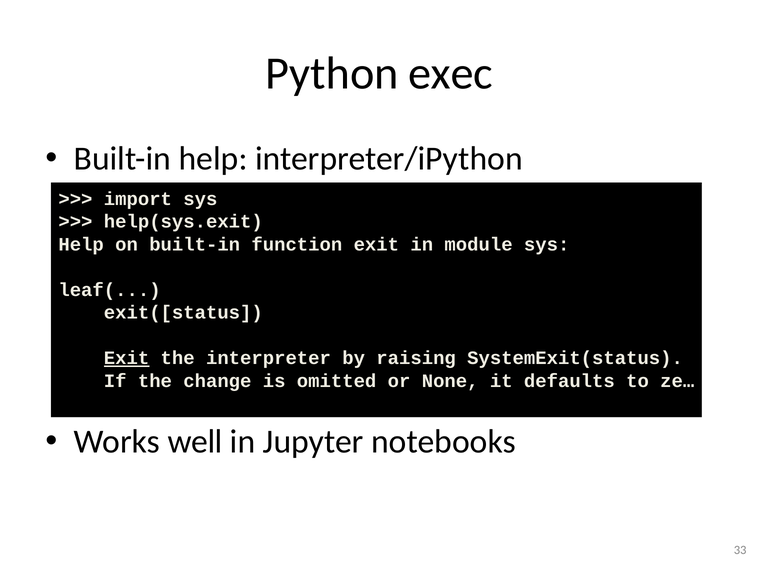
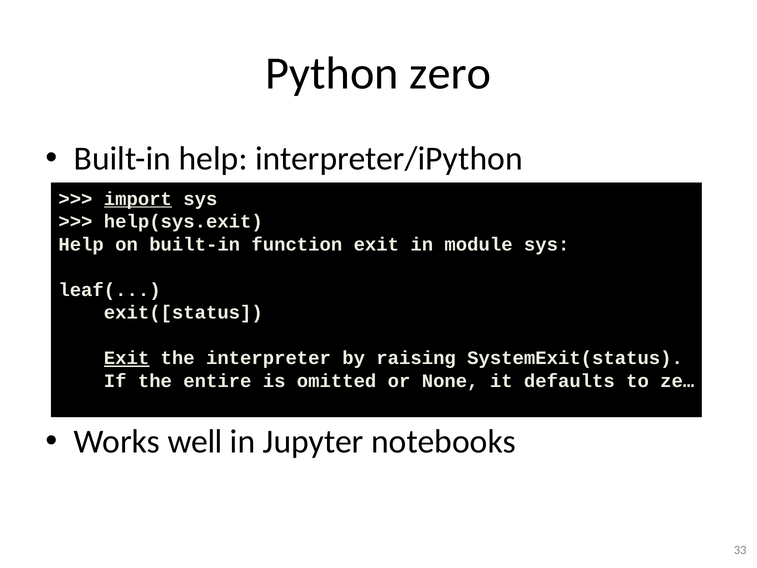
exec: exec -> zero (450, 73)
import underline: none -> present (138, 199)
change: change -> entire (217, 381)
